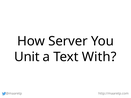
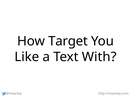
Server: Server -> Target (68, 41)
Unit: Unit -> Like (27, 57)
